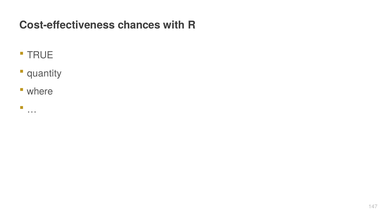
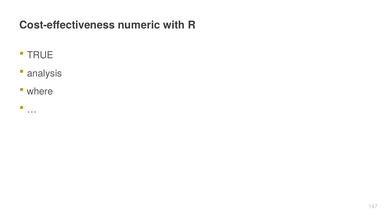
chances: chances -> numeric (139, 25)
quantity: quantity -> analysis (45, 73)
